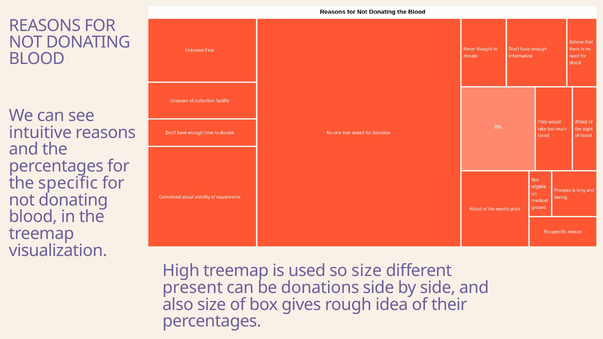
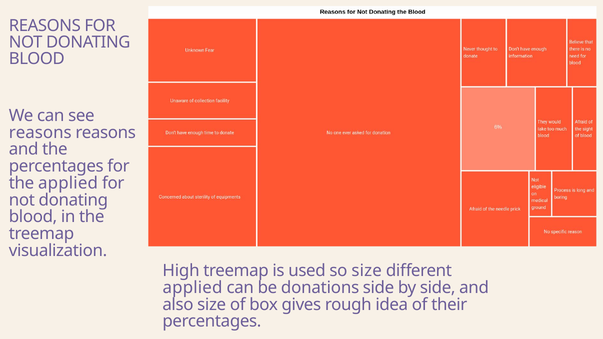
intuitive: intuitive -> reasons (40, 133)
the specific: specific -> applied (68, 183)
present: present -> applied (192, 288)
